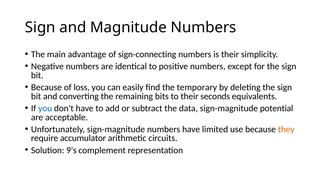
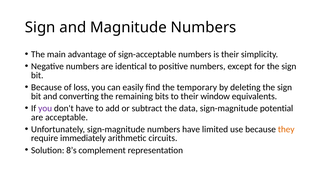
sign-connecting: sign-connecting -> sign-acceptable (147, 54)
seconds: seconds -> window (215, 96)
you colour: blue -> purple (45, 108)
accumulator: accumulator -> immediately (83, 138)
9’s: 9’s -> 8’s (71, 150)
